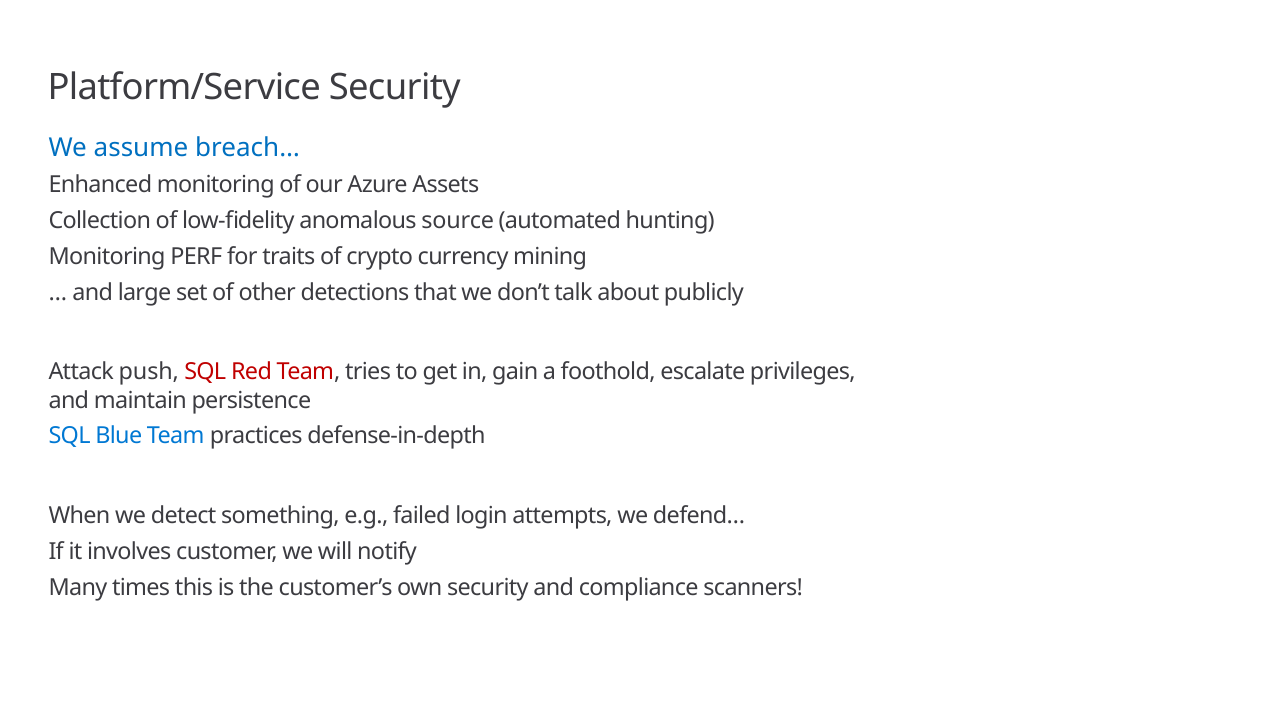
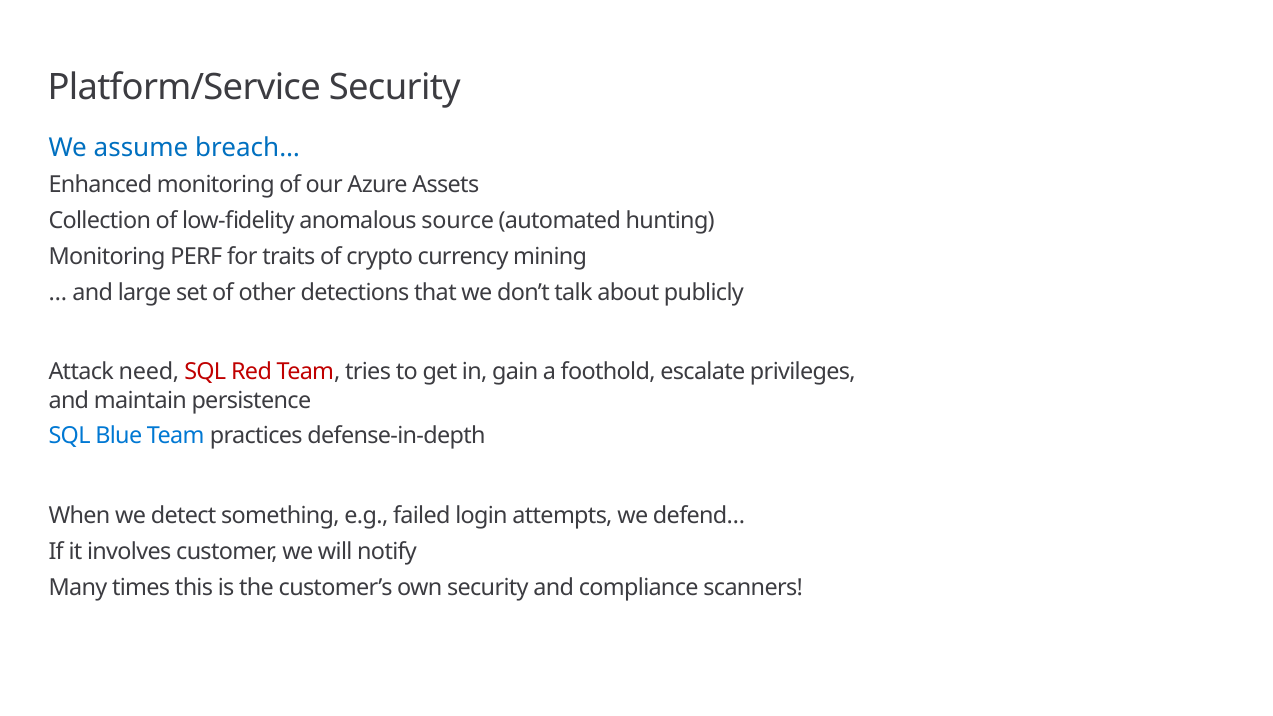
push: push -> need (149, 372)
